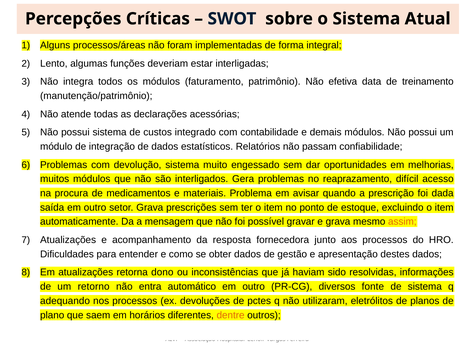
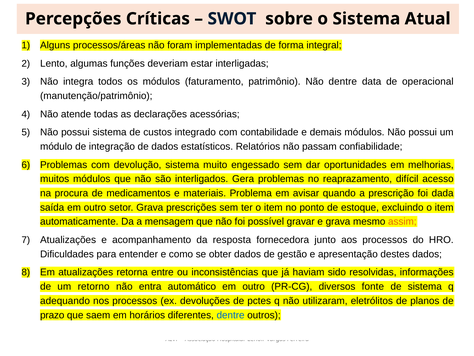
Não efetiva: efetiva -> dentre (343, 82)
treinamento: treinamento -> operacional (428, 82)
dono: dono -> entre (162, 272)
plano: plano -> prazo (52, 315)
dentre colour: orange -> blue (231, 315)
